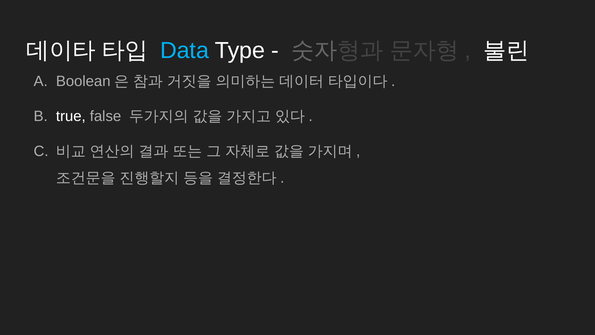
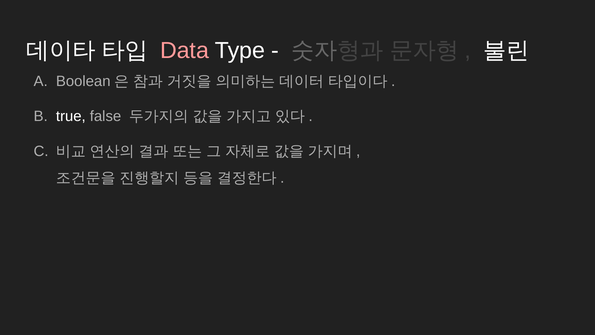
Data colour: light blue -> pink (184, 50)
